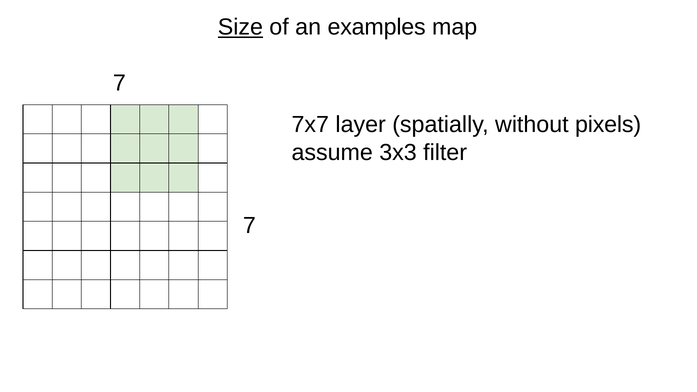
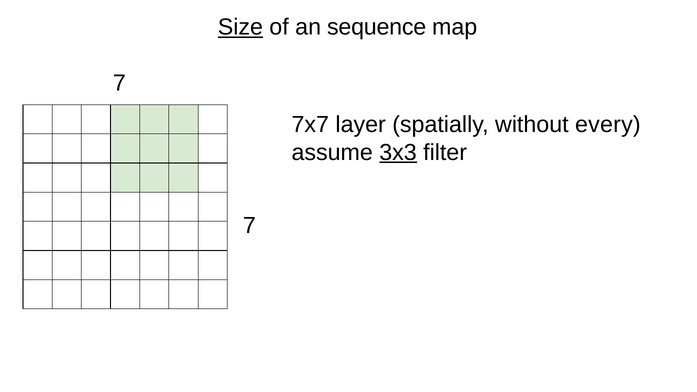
examples: examples -> sequence (377, 27)
pixels: pixels -> every (608, 125)
3x3 underline: none -> present (398, 152)
